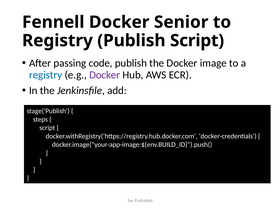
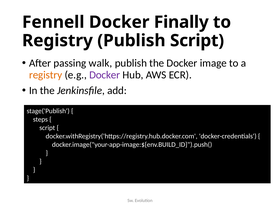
Senior: Senior -> Finally (181, 22)
code: code -> walk (101, 63)
registry colour: blue -> orange (46, 75)
